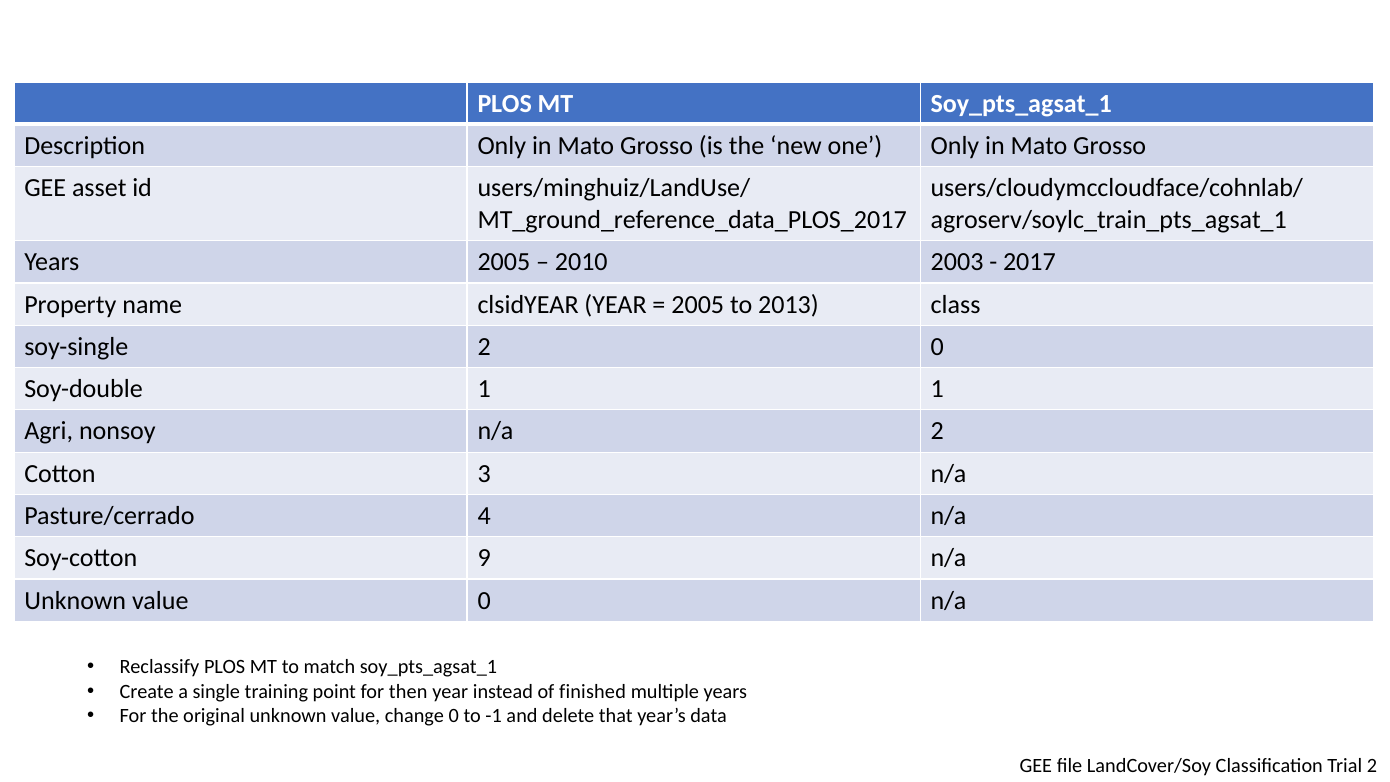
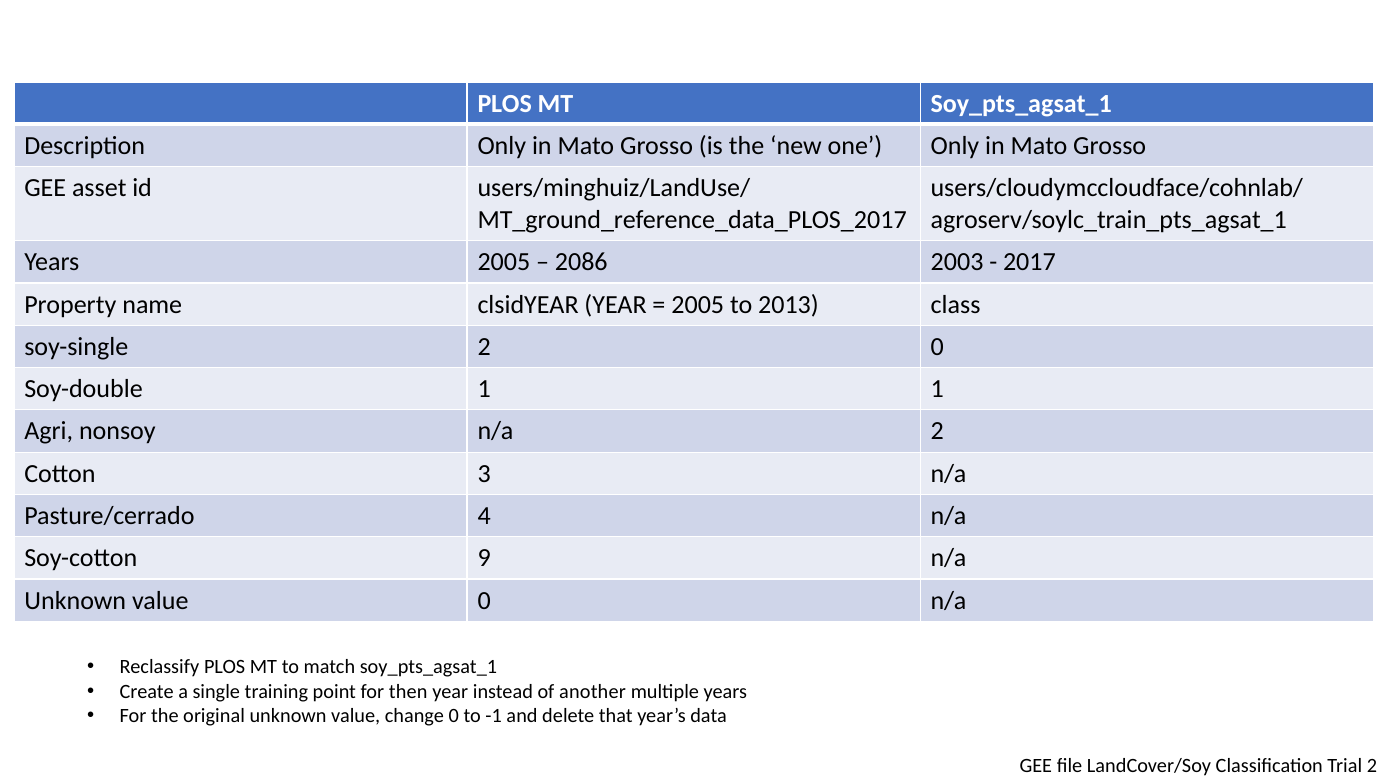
2010: 2010 -> 2086 (581, 262)
finished: finished -> another (593, 691)
